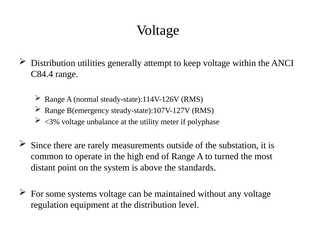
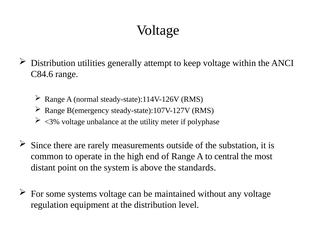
C84.4: C84.4 -> C84.6 (42, 74)
turned: turned -> central (227, 156)
